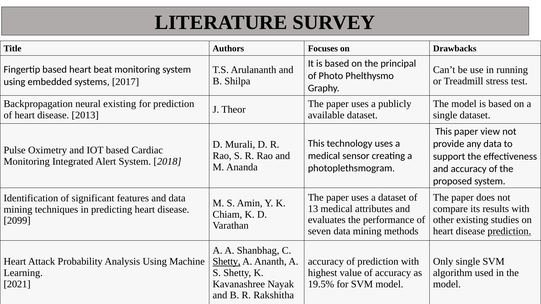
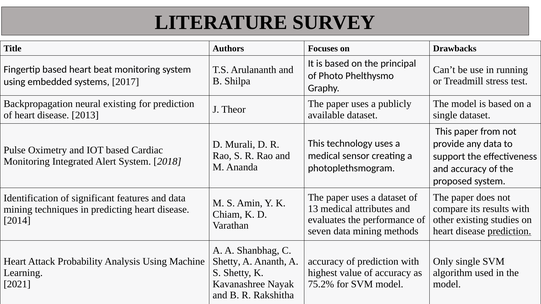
view: view -> from (490, 132)
2099: 2099 -> 2014 (17, 221)
Shetty underline: present -> none (227, 262)
19.5%: 19.5% -> 75.2% (321, 284)
